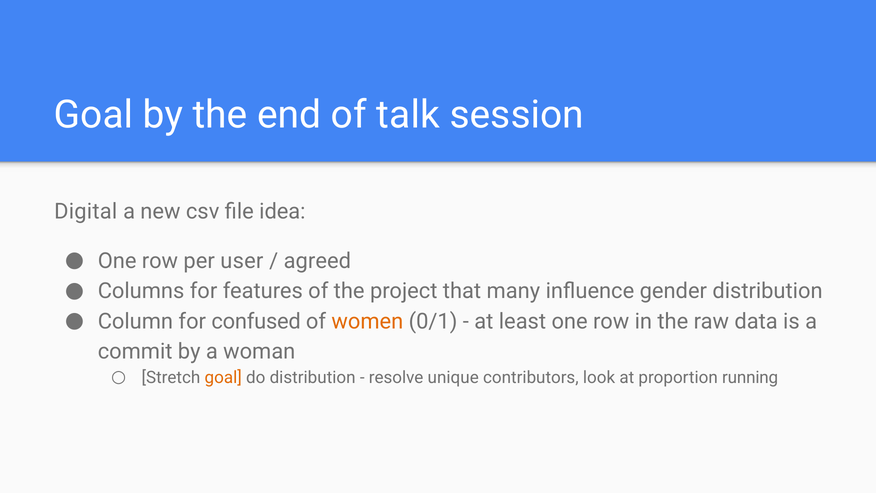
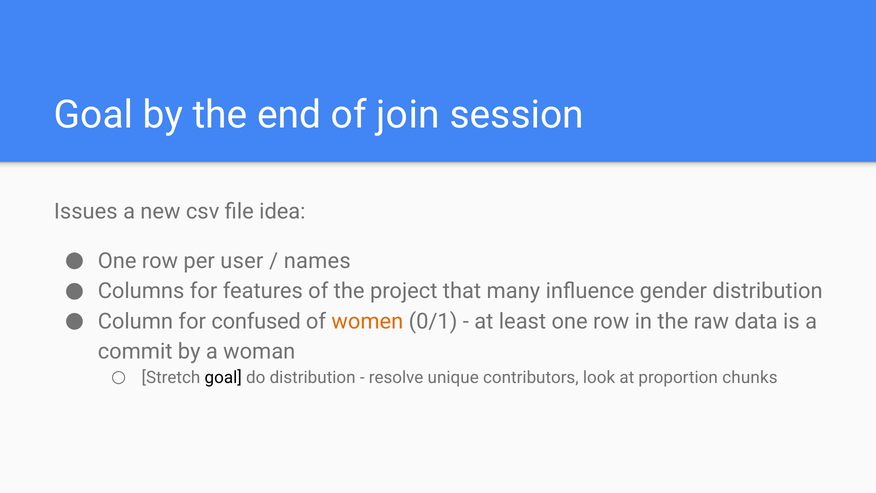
talk: talk -> join (408, 115)
Digital: Digital -> Issues (86, 211)
agreed: agreed -> names (317, 261)
goal colour: orange -> black (223, 378)
running: running -> chunks (750, 378)
